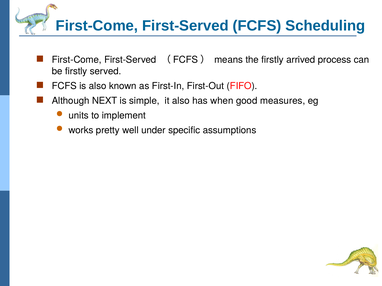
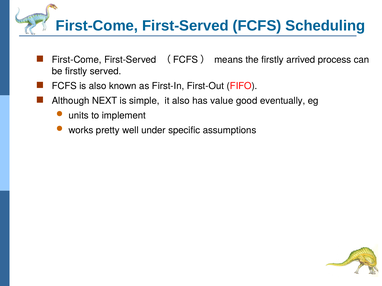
when: when -> value (222, 101)
measures: measures -> eventually (283, 101)
